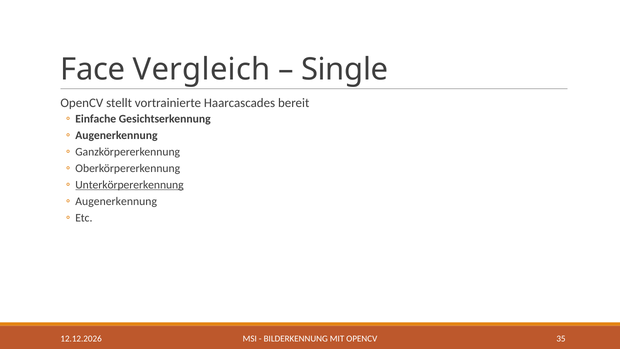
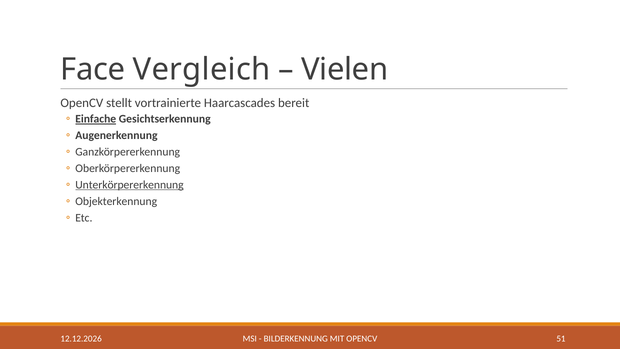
Single: Single -> Vielen (345, 69)
Einfache underline: none -> present (96, 119)
Augenerkennung: Augenerkennung -> Objekterkennung (116, 201)
35: 35 -> 51 (561, 338)
